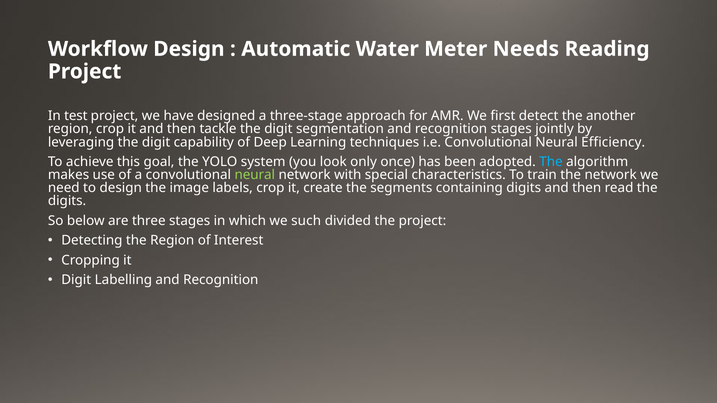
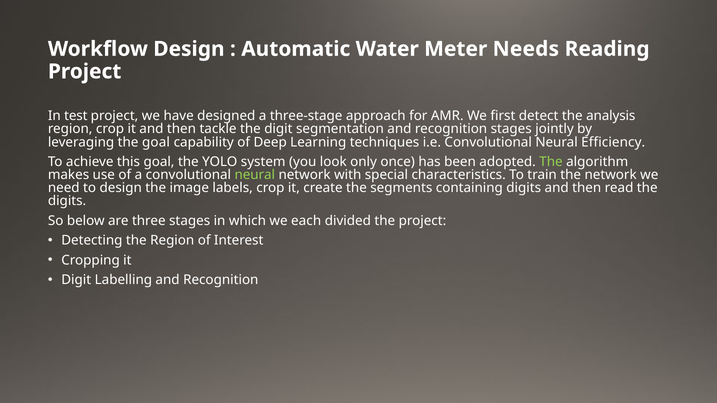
another: another -> analysis (611, 116)
leveraging the digit: digit -> goal (156, 142)
The colour: light blue -> light green (551, 162)
such: such -> each (306, 221)
